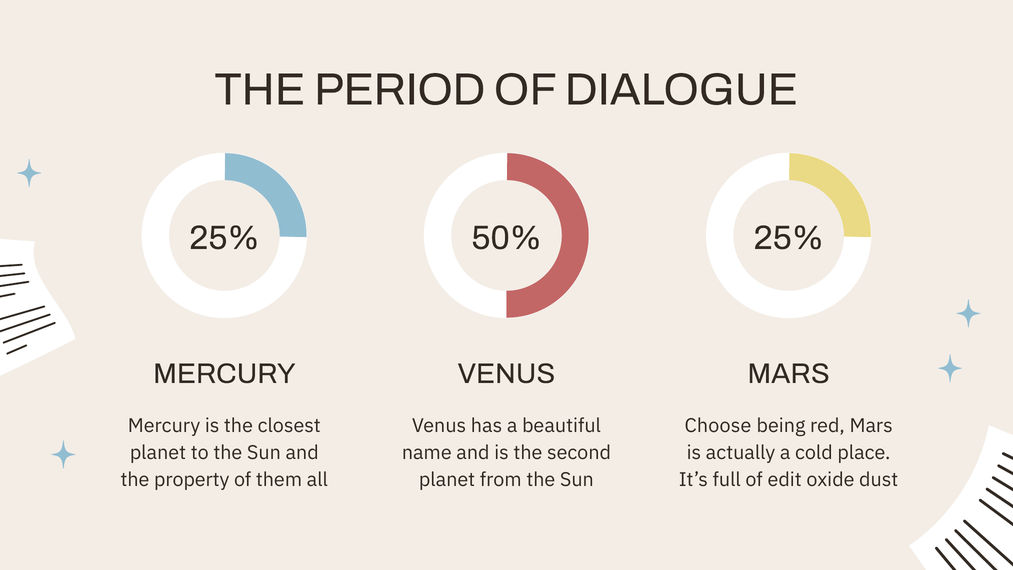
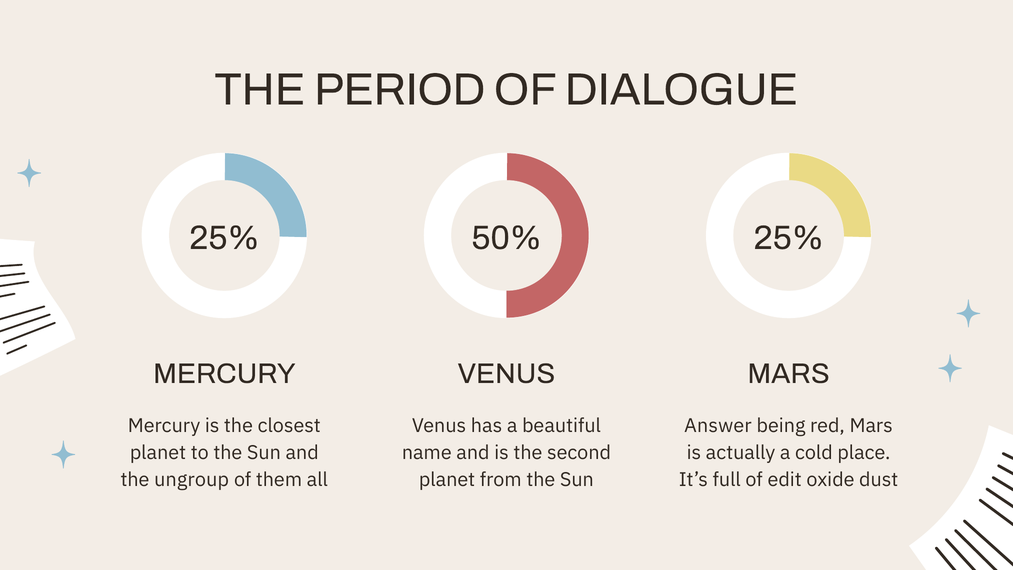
Choose: Choose -> Answer (718, 425)
property: property -> ungroup (192, 480)
